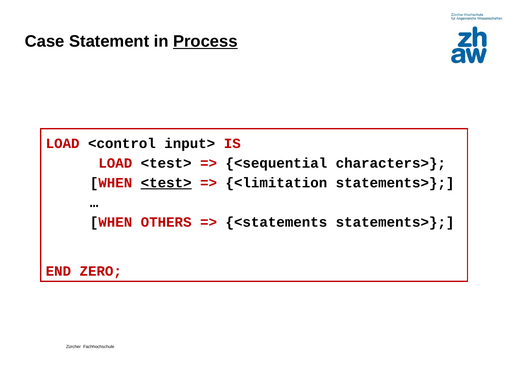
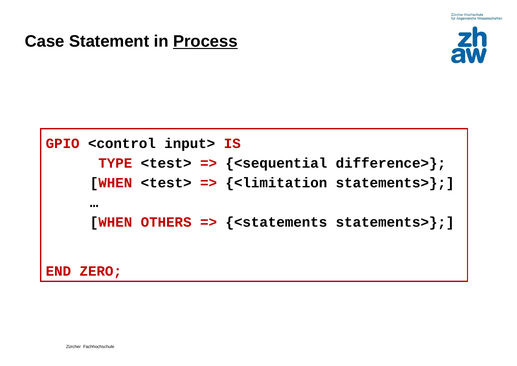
LOAD: LOAD -> GPIO (63, 143)
LOAD: LOAD -> TYPE (115, 163)
characters>: characters> -> difference> (391, 163)
<test> underline: present -> none (166, 182)
